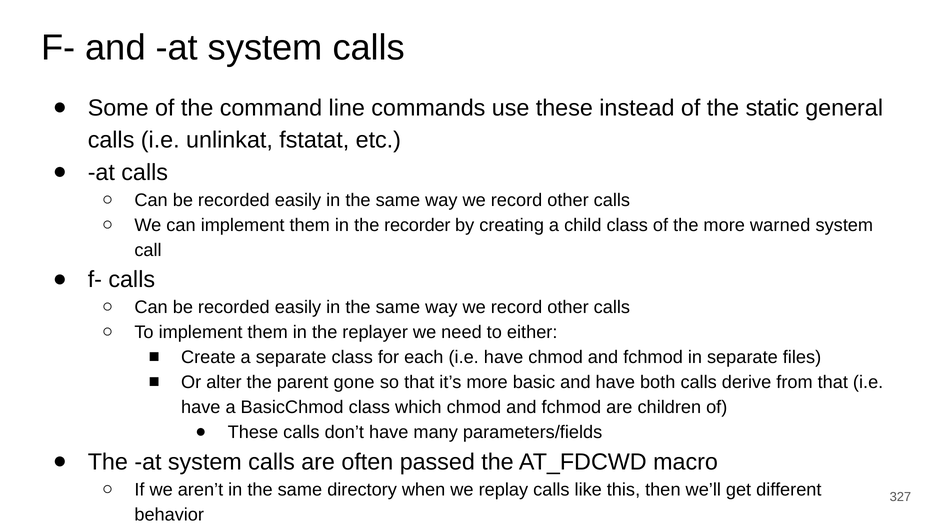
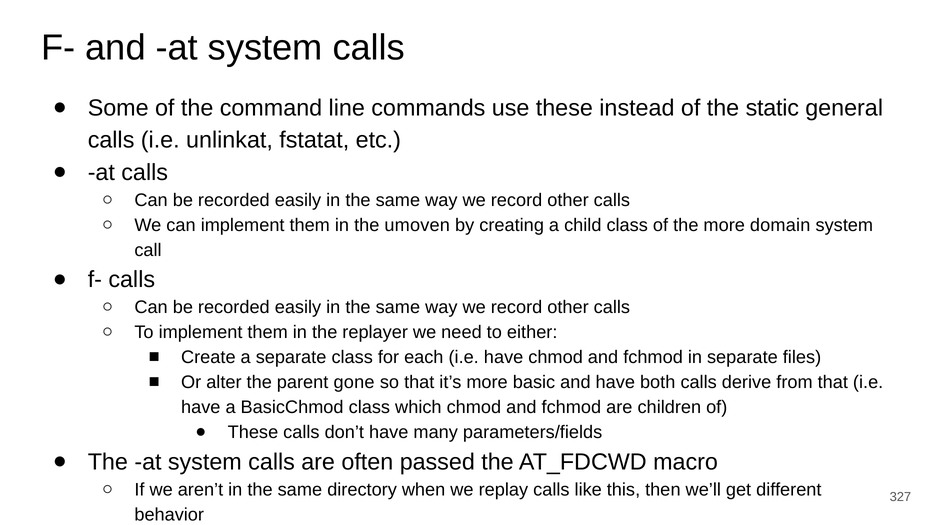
recorder: recorder -> umoven (417, 225)
warned: warned -> domain (780, 225)
